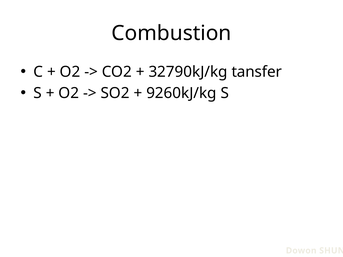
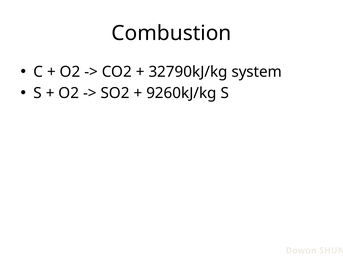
tansfer: tansfer -> system (257, 72)
